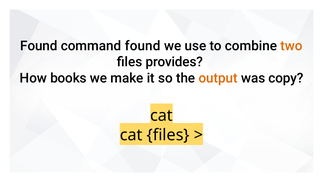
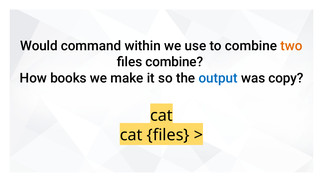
Found: Found -> Would (39, 46)
command found: found -> within (143, 46)
files provides: provides -> combine (174, 62)
output colour: orange -> blue (218, 78)
